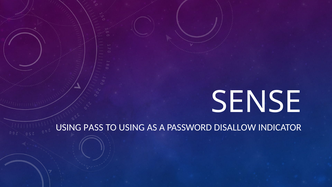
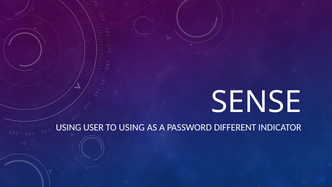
PASS: PASS -> USER (93, 127)
DISALLOW: DISALLOW -> DIFFERENT (235, 127)
